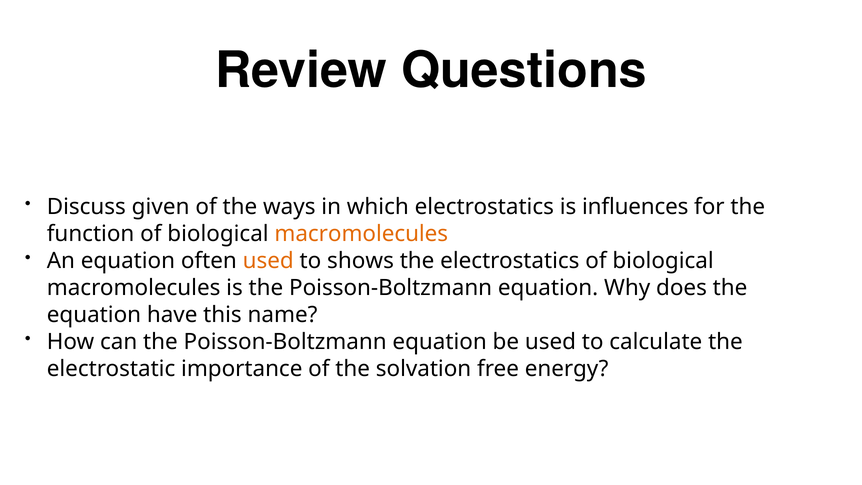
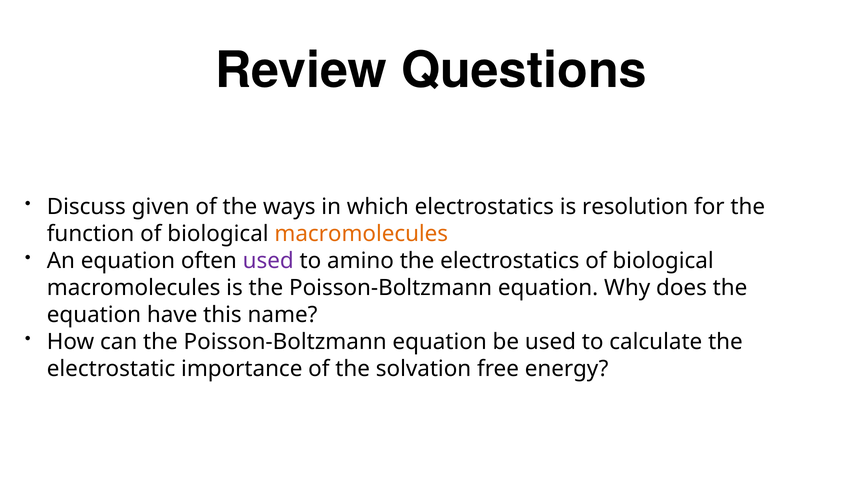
influences: influences -> resolution (635, 207)
used colour: orange -> purple (268, 261)
shows: shows -> amino (361, 261)
